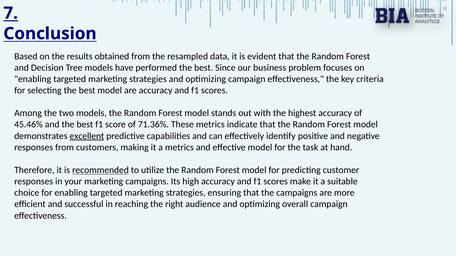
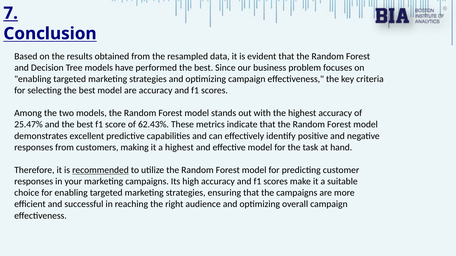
45.46%: 45.46% -> 25.47% (28, 125)
71.36%: 71.36% -> 62.43% (153, 125)
excellent underline: present -> none (87, 136)
a metrics: metrics -> highest (179, 148)
